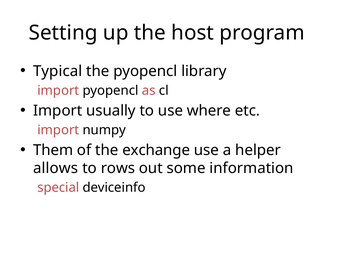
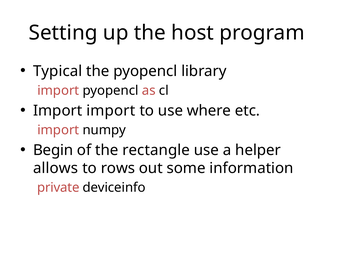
Import usually: usually -> import (111, 111)
Them: Them -> Begin (53, 150)
exchange: exchange -> rectangle (156, 150)
special: special -> private (58, 188)
